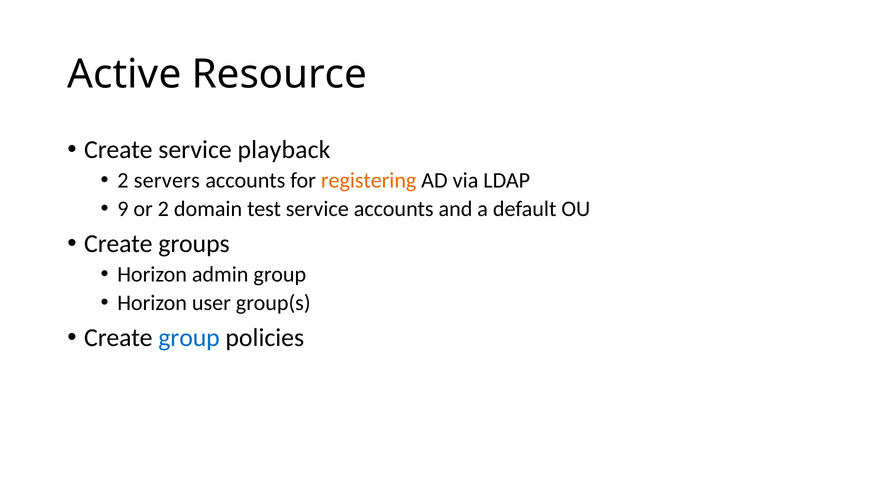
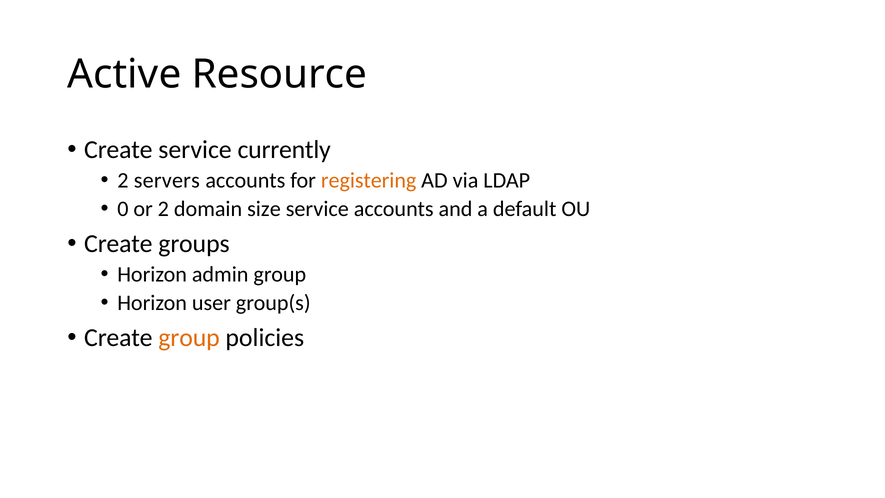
playback: playback -> currently (284, 150)
9: 9 -> 0 (123, 209)
test: test -> size (264, 209)
group colour: blue -> orange (189, 338)
